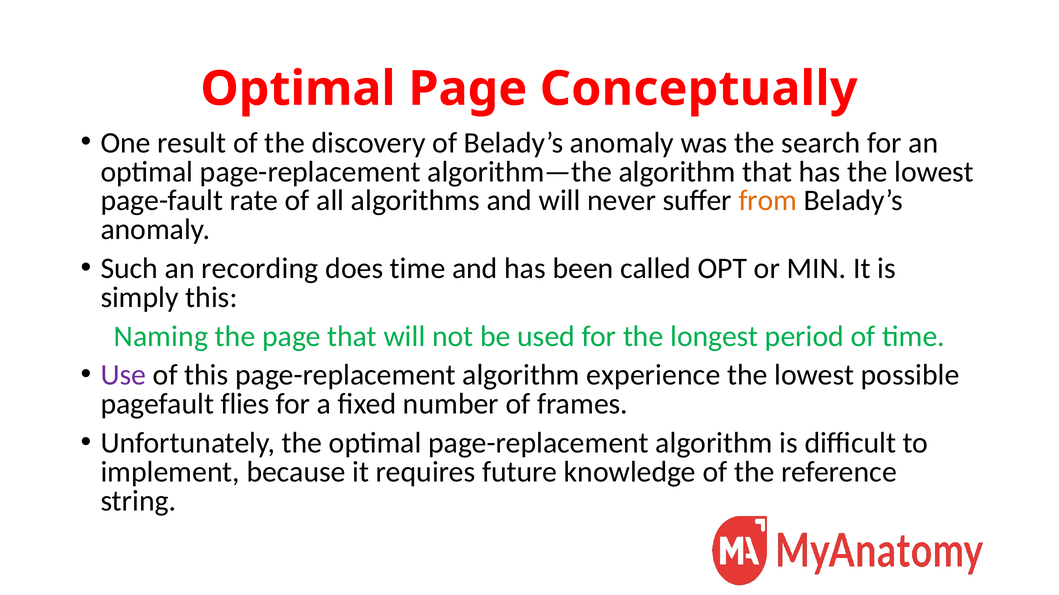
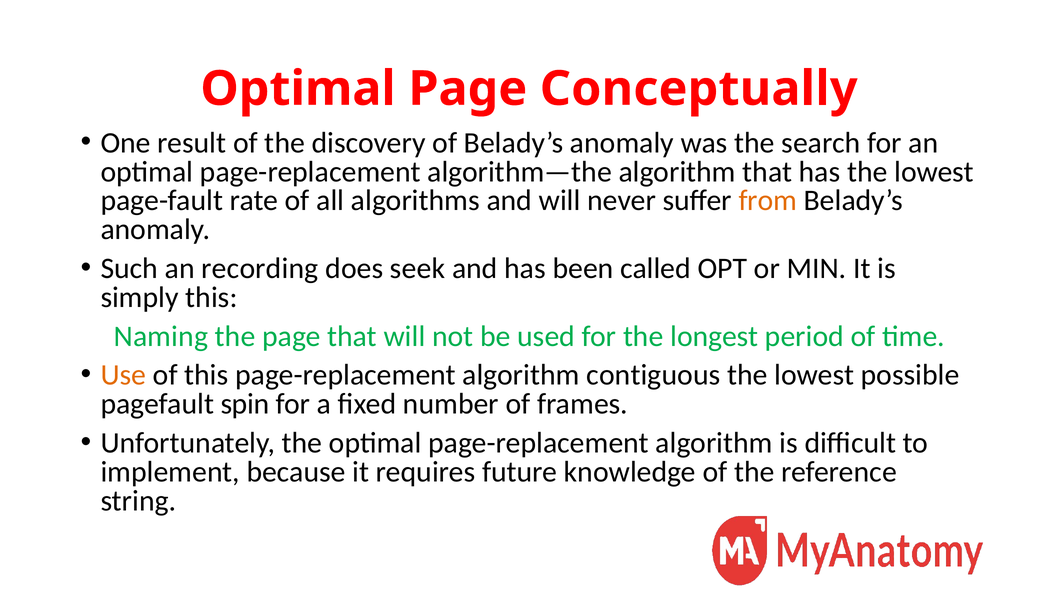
does time: time -> seek (418, 269)
Use colour: purple -> orange (123, 376)
experience: experience -> contiguous (653, 376)
flies: flies -> spin (245, 405)
